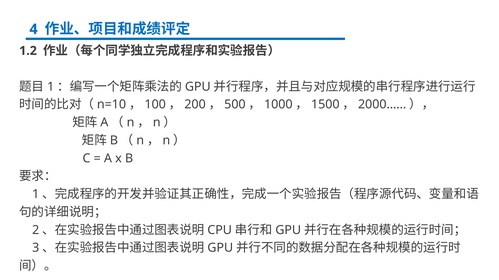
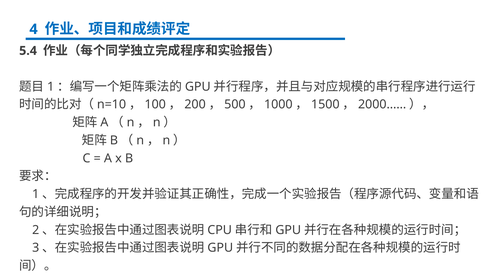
1.2: 1.2 -> 5.4 (28, 51)
